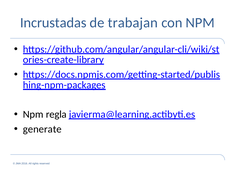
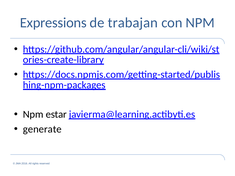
Incrustadas: Incrustadas -> Expressions (53, 23)
regla: regla -> estar (56, 115)
